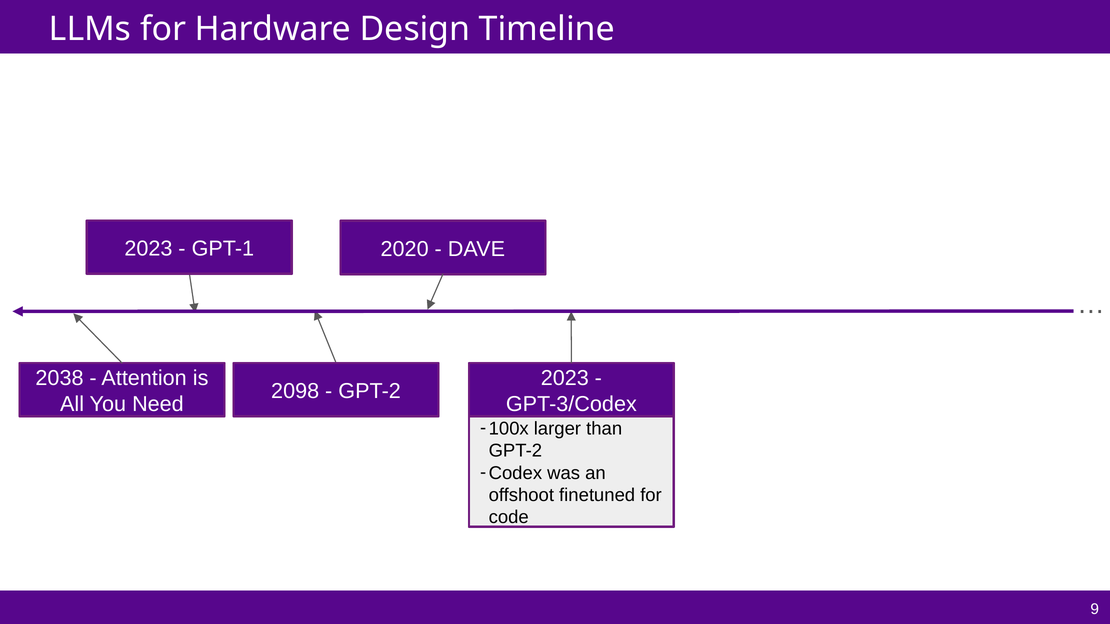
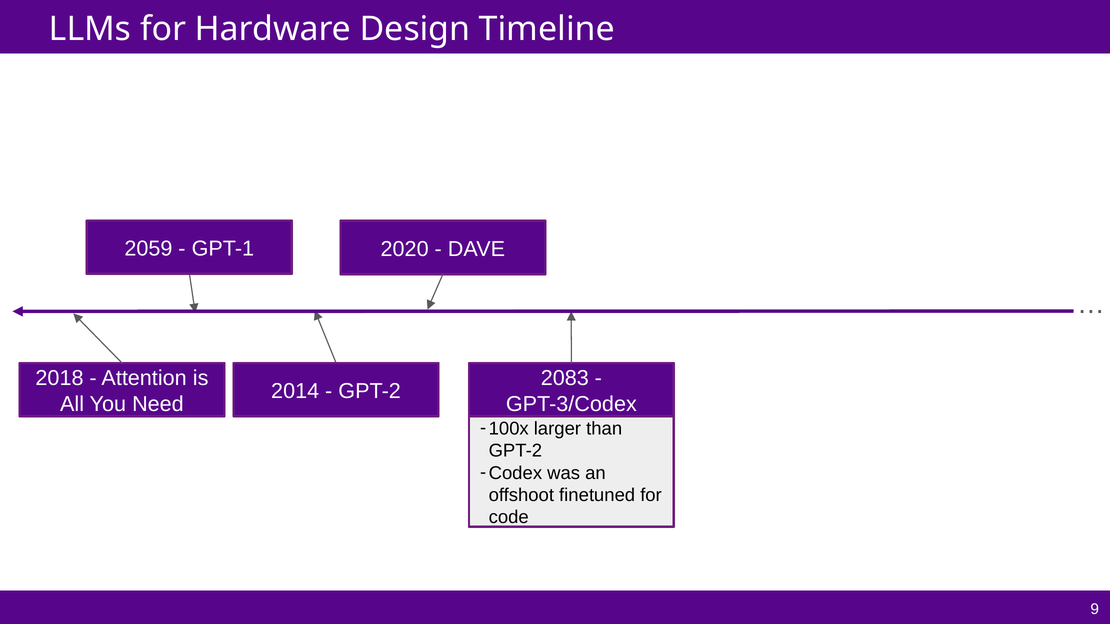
2023: 2023 -> 2059 (148, 249)
2038: 2038 -> 2018 (60, 378)
2023: 2023 -> 2083 (565, 378)
2098: 2098 -> 2014 (295, 391)
